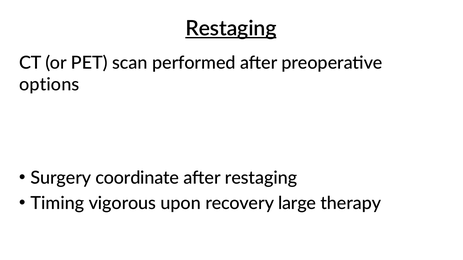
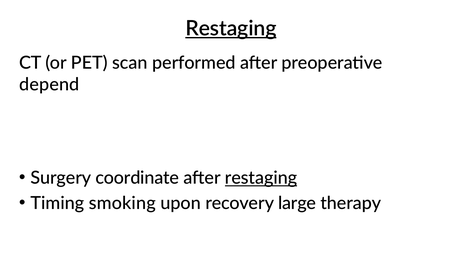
options: options -> depend (49, 85)
restaging underline: none -> present (261, 178)
vigorous: vigorous -> smoking (122, 204)
